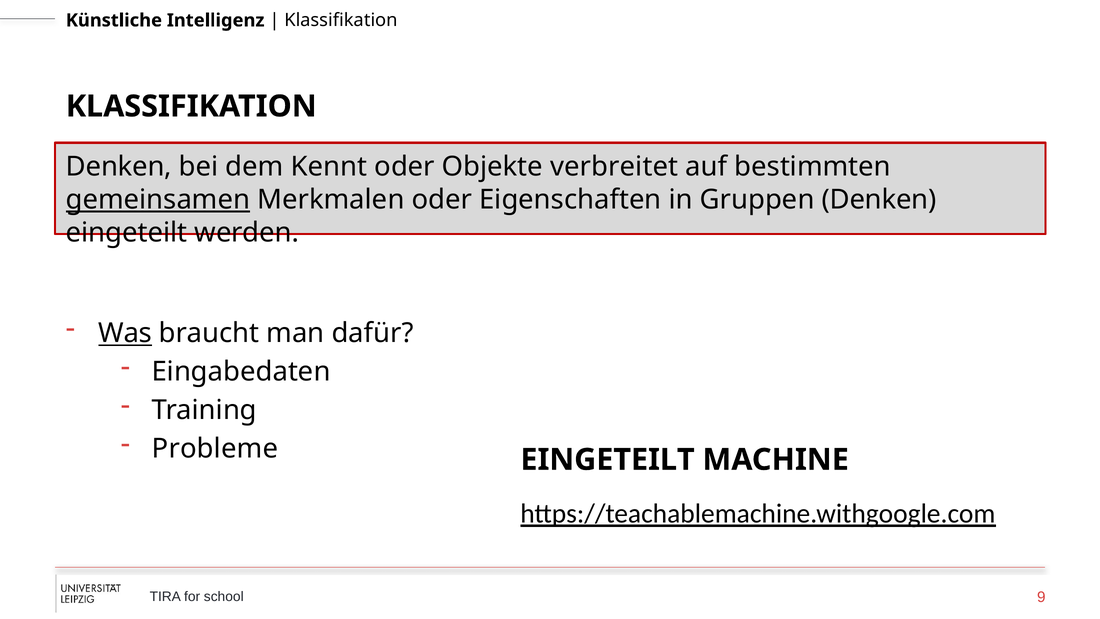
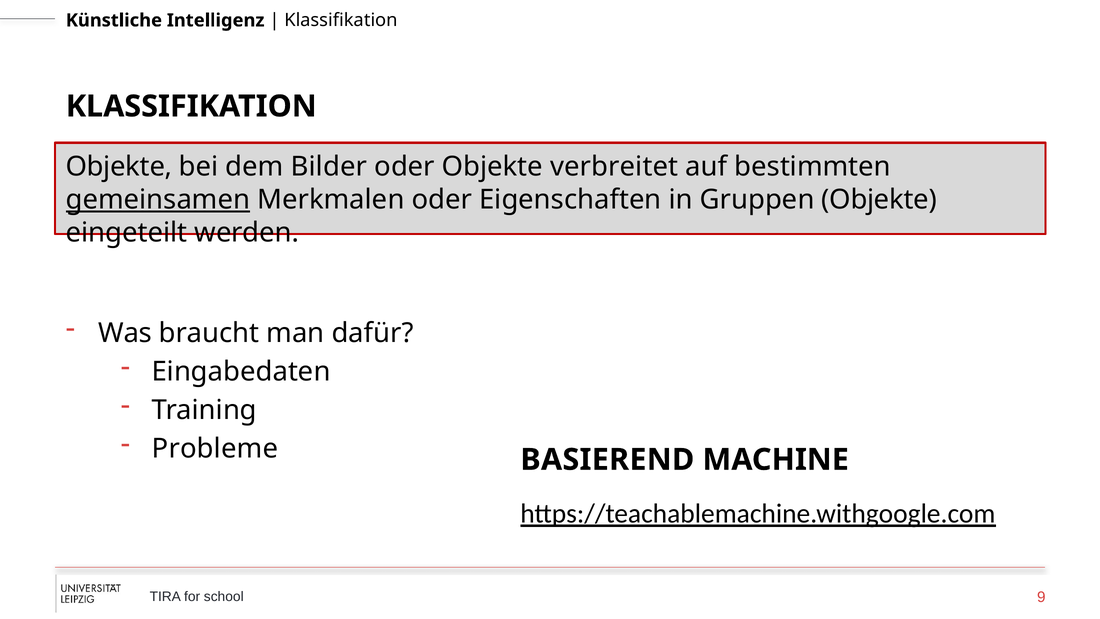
Denken: Denken -> Objekte (119, 167)
Kennt: Kennt -> Bilder (329, 167)
Gruppen Denken: Denken -> Objekte (879, 200)
Was underline: present -> none (125, 333)
EINGETEILT: EINGETEILT -> BASIEREND (607, 460)
